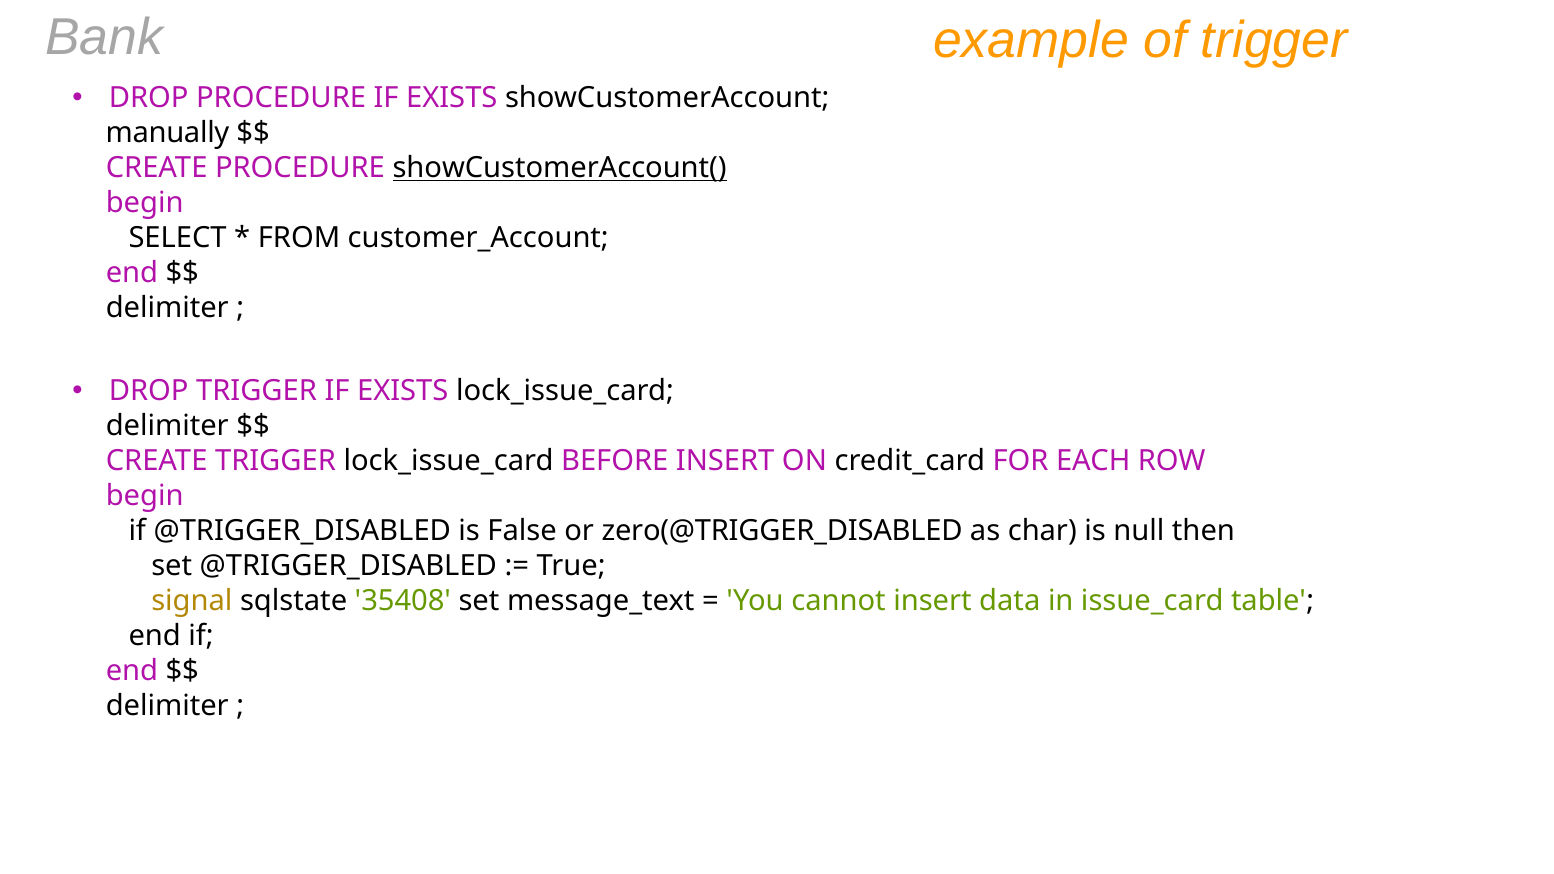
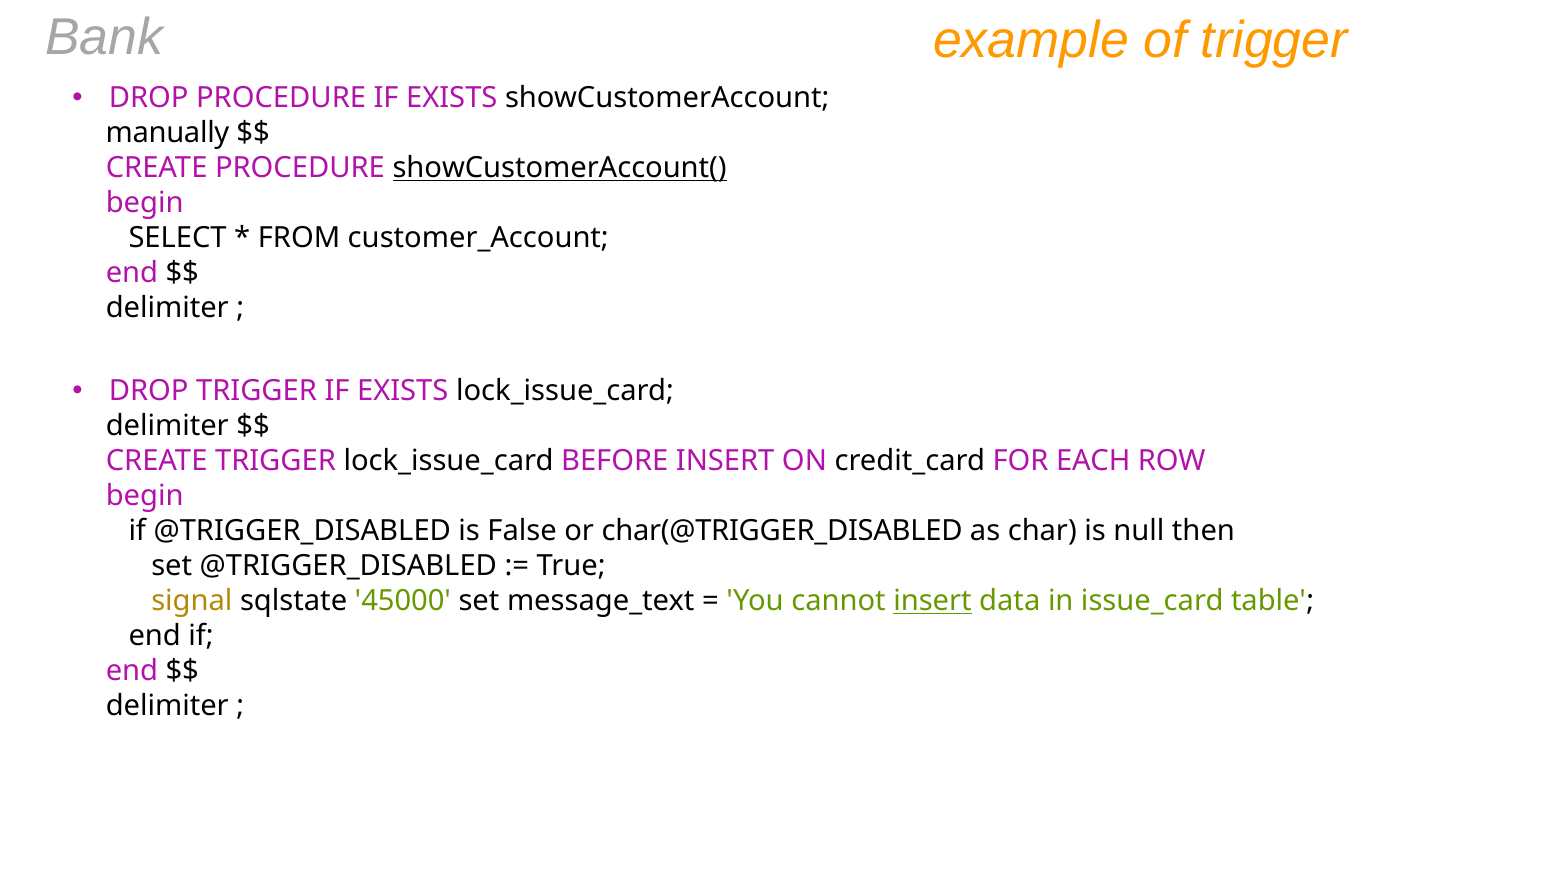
zero(@TRIGGER_DISABLED: zero(@TRIGGER_DISABLED -> char(@TRIGGER_DISABLED (782, 531)
35408: 35408 -> 45000 (403, 601)
insert underline: none -> present (932, 601)
